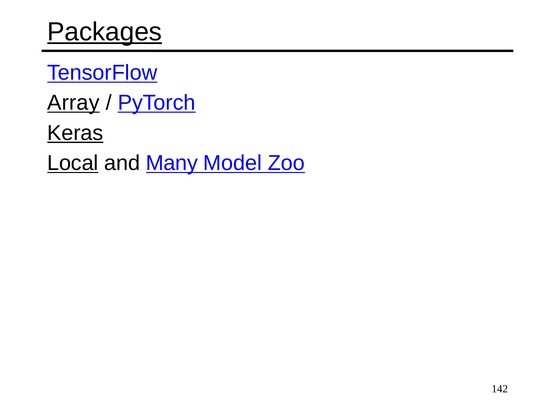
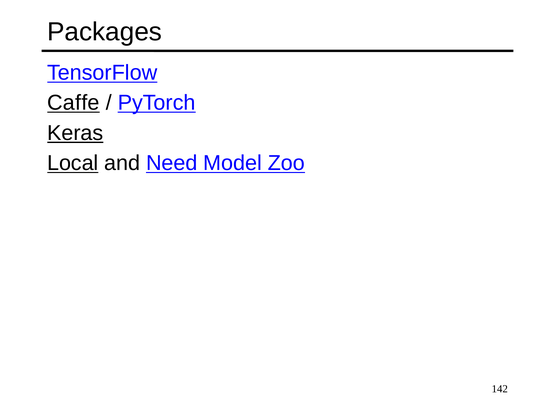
Packages underline: present -> none (105, 32)
Array: Array -> Caffe (73, 103)
Many: Many -> Need (172, 163)
